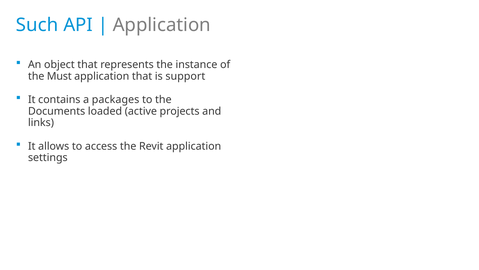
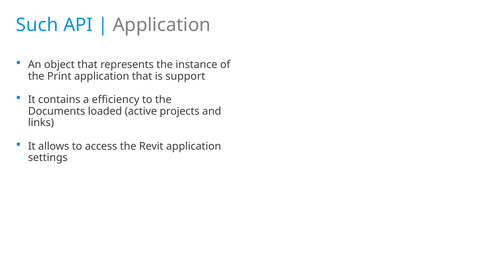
Must: Must -> Print (59, 76)
packages: packages -> efficiency (116, 99)
